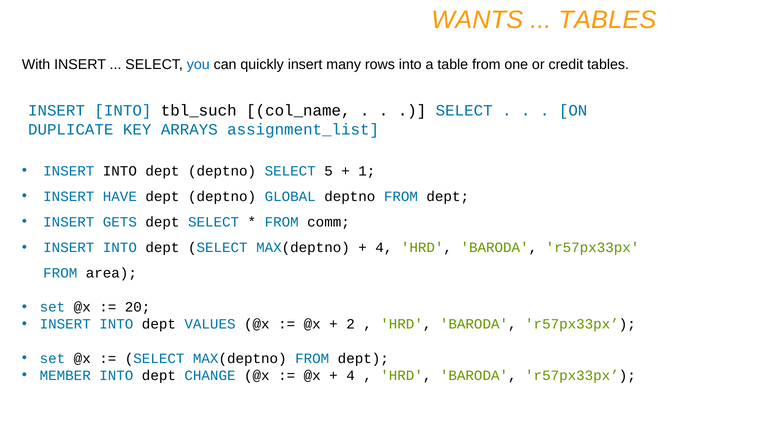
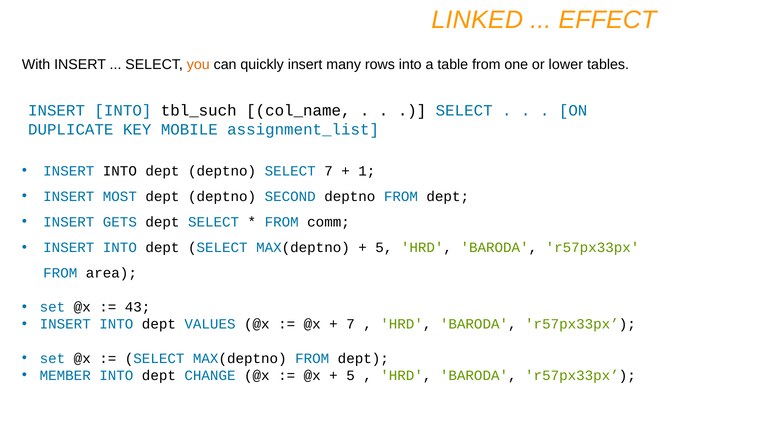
WANTS: WANTS -> LINKED (477, 20)
TABLES: TABLES -> EFFECT (607, 20)
you colour: blue -> orange (198, 64)
credit: credit -> lower (566, 64)
ARRAYS: ARRAYS -> MOBILE (189, 129)
SELECT 5: 5 -> 7 (329, 171)
HAVE: HAVE -> MOST (120, 196)
GLOBAL: GLOBAL -> SECOND (290, 196)
4: 4 -> 5 (384, 247)
20: 20 -> 43 (138, 307)
2: 2 -> 7 (351, 324)
4: 4 -> 5 (351, 375)
